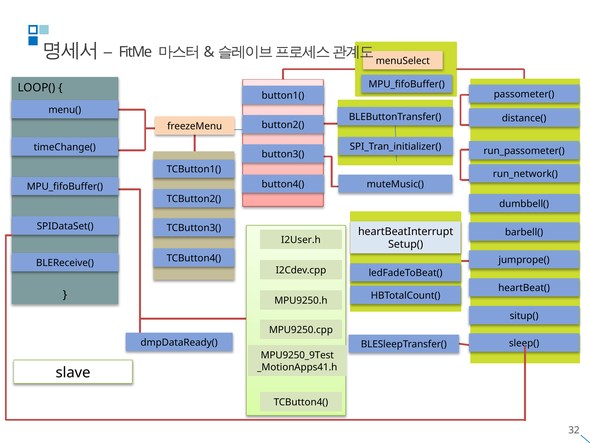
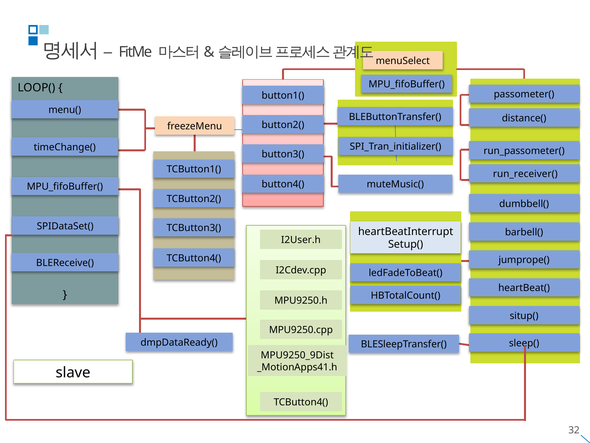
run_network(: run_network( -> run_receiver( (525, 174)
MPU9250_9Test: MPU9250_9Test -> MPU9250_9Dist (297, 355)
